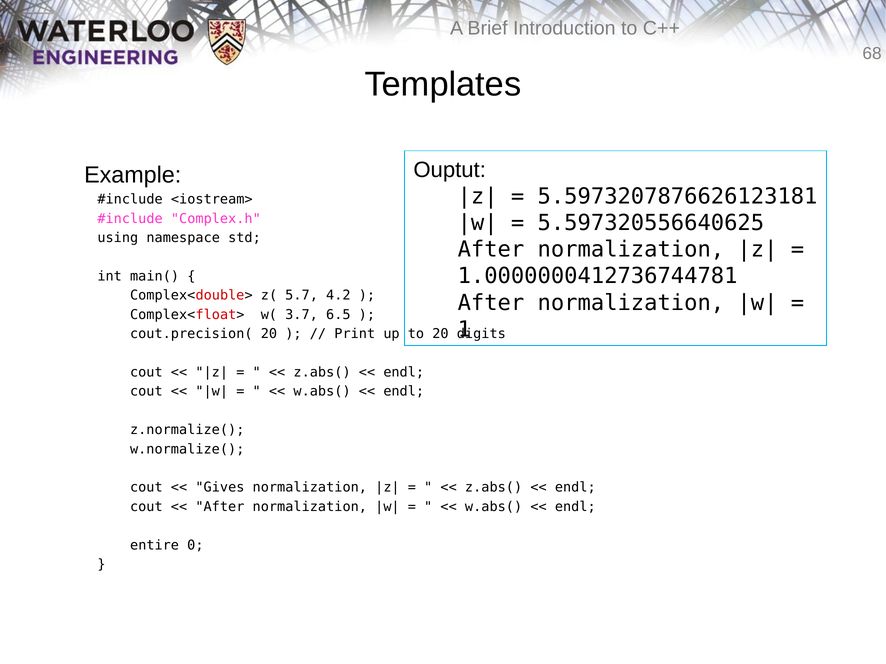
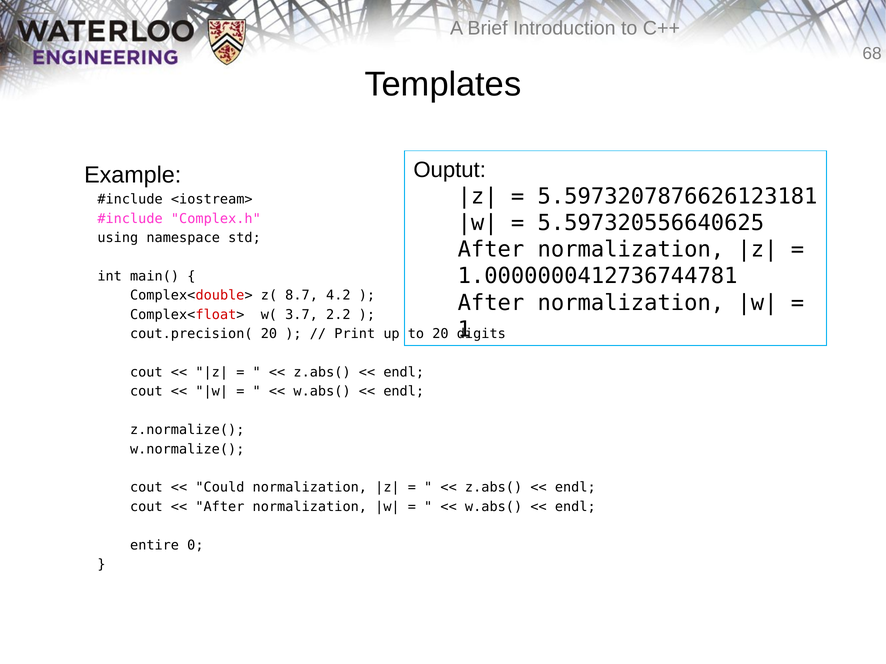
5.7: 5.7 -> 8.7 (302, 296)
6.5: 6.5 -> 2.2 (338, 315)
Gives: Gives -> Could (220, 488)
